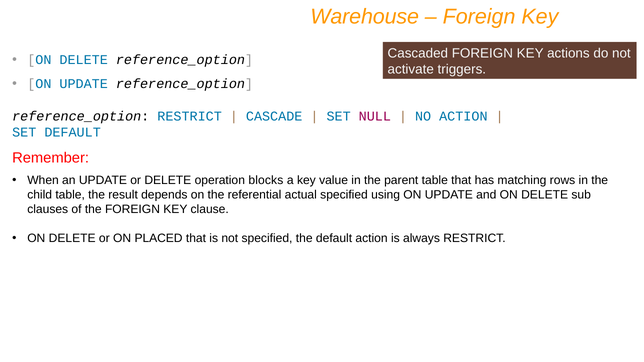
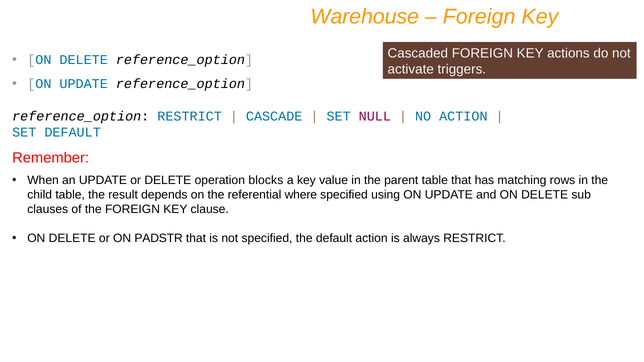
actual: actual -> where (301, 195)
PLACED: PLACED -> PADSTR (159, 238)
